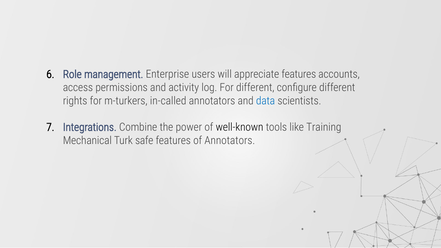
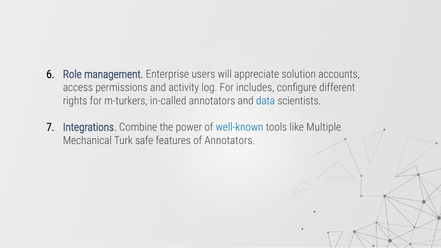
appreciate features: features -> solution (299, 74)
For different: different -> includes (255, 88)
well-known colour: black -> blue (240, 127)
Training: Training -> Multiple (324, 127)
